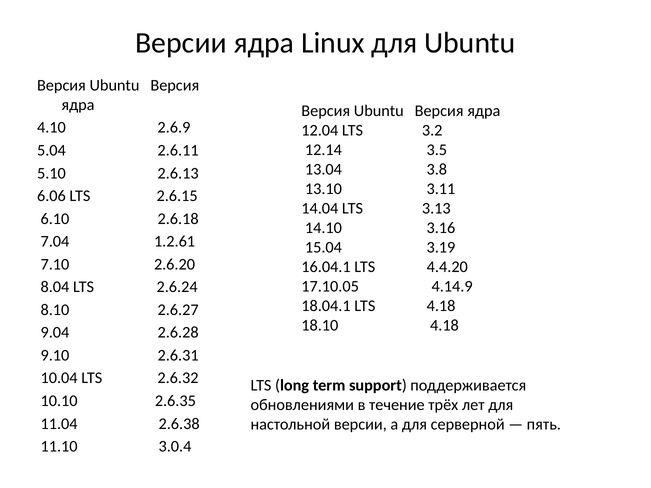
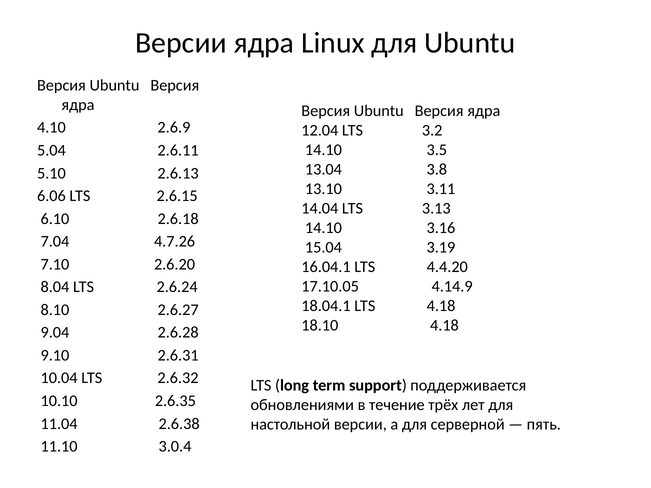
12.14: 12.14 -> 14.10 (323, 150)
1.2.61: 1.2.61 -> 4.7.26 (175, 242)
